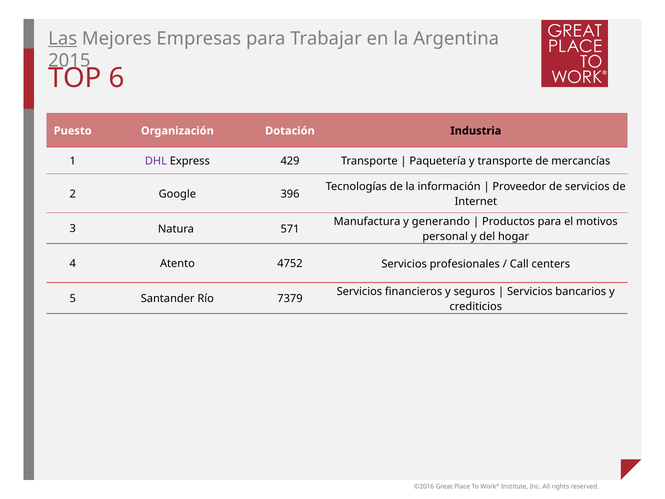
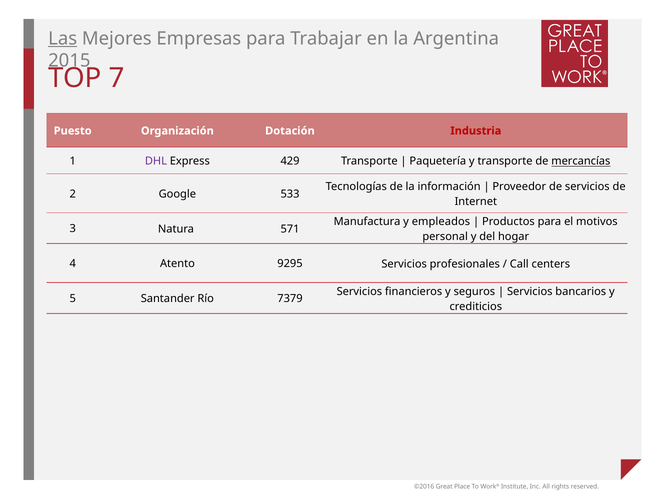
6: 6 -> 7 (117, 78)
Industria colour: black -> red (476, 131)
mercancías underline: none -> present (581, 161)
396: 396 -> 533 (290, 194)
generando: generando -> empleados (441, 221)
4752: 4752 -> 9295 (290, 264)
